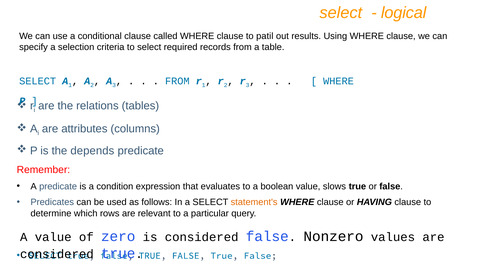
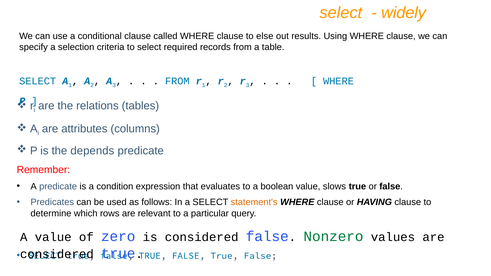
logical: logical -> widely (404, 13)
patil: patil -> else (265, 36)
Nonzero colour: black -> green (333, 236)
